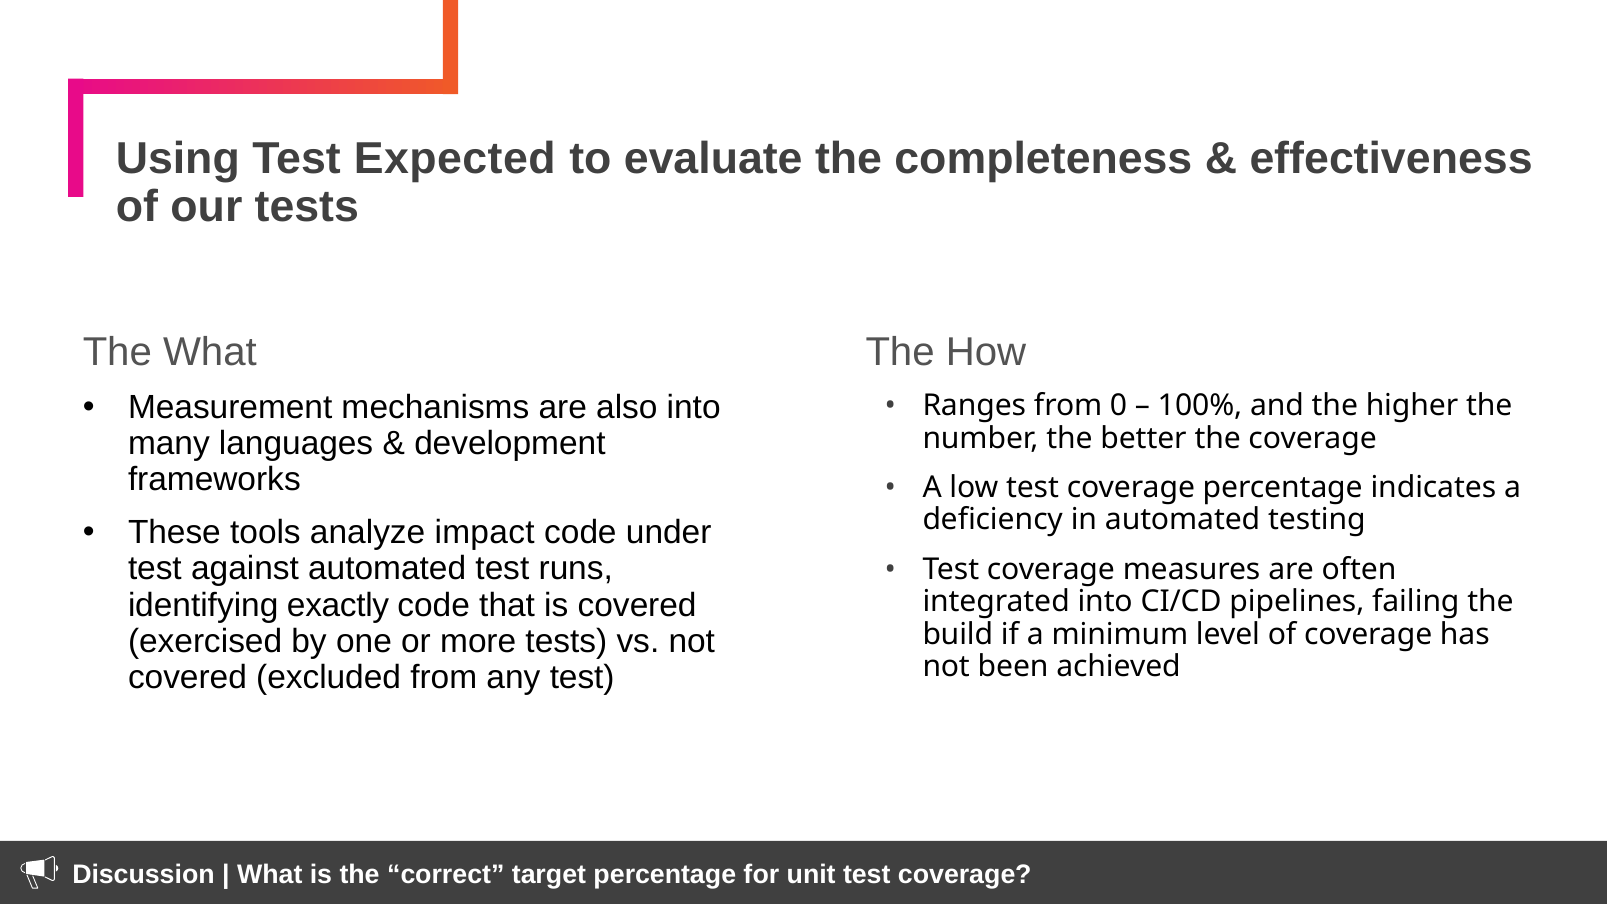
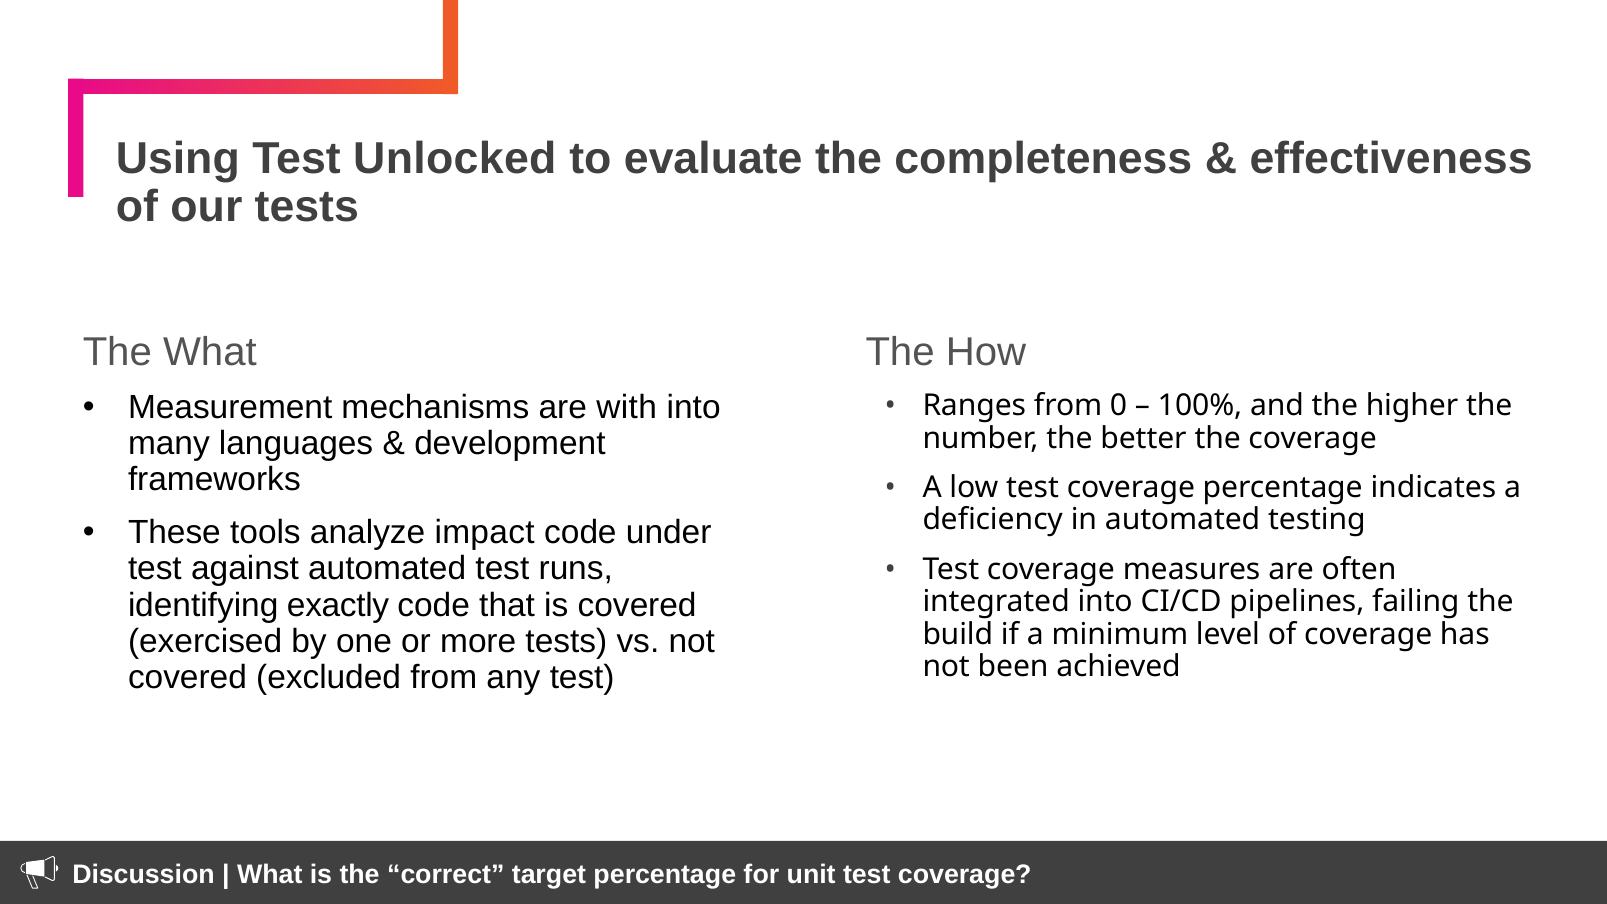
Expected: Expected -> Unlocked (455, 159)
also: also -> with (627, 407)
